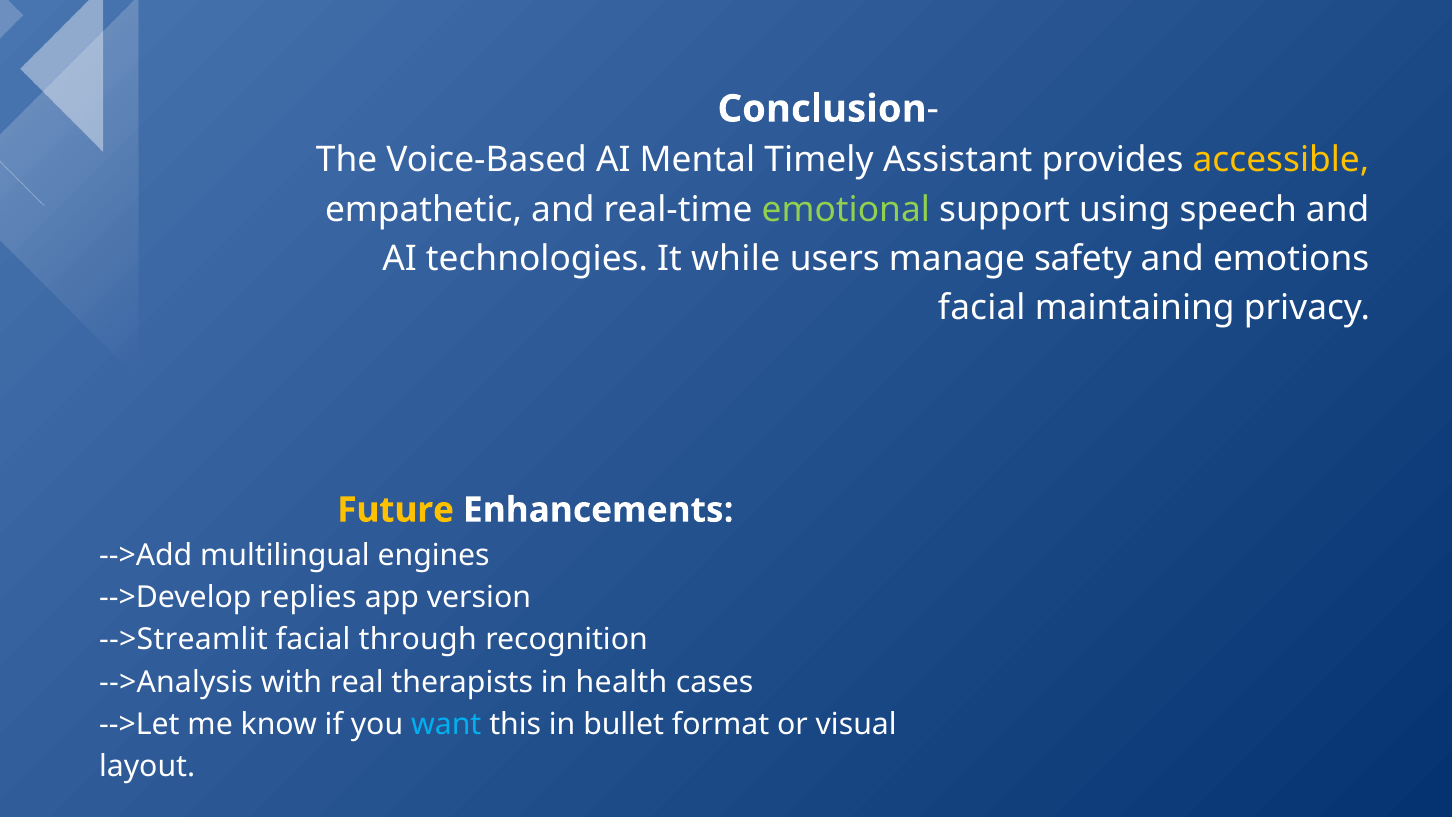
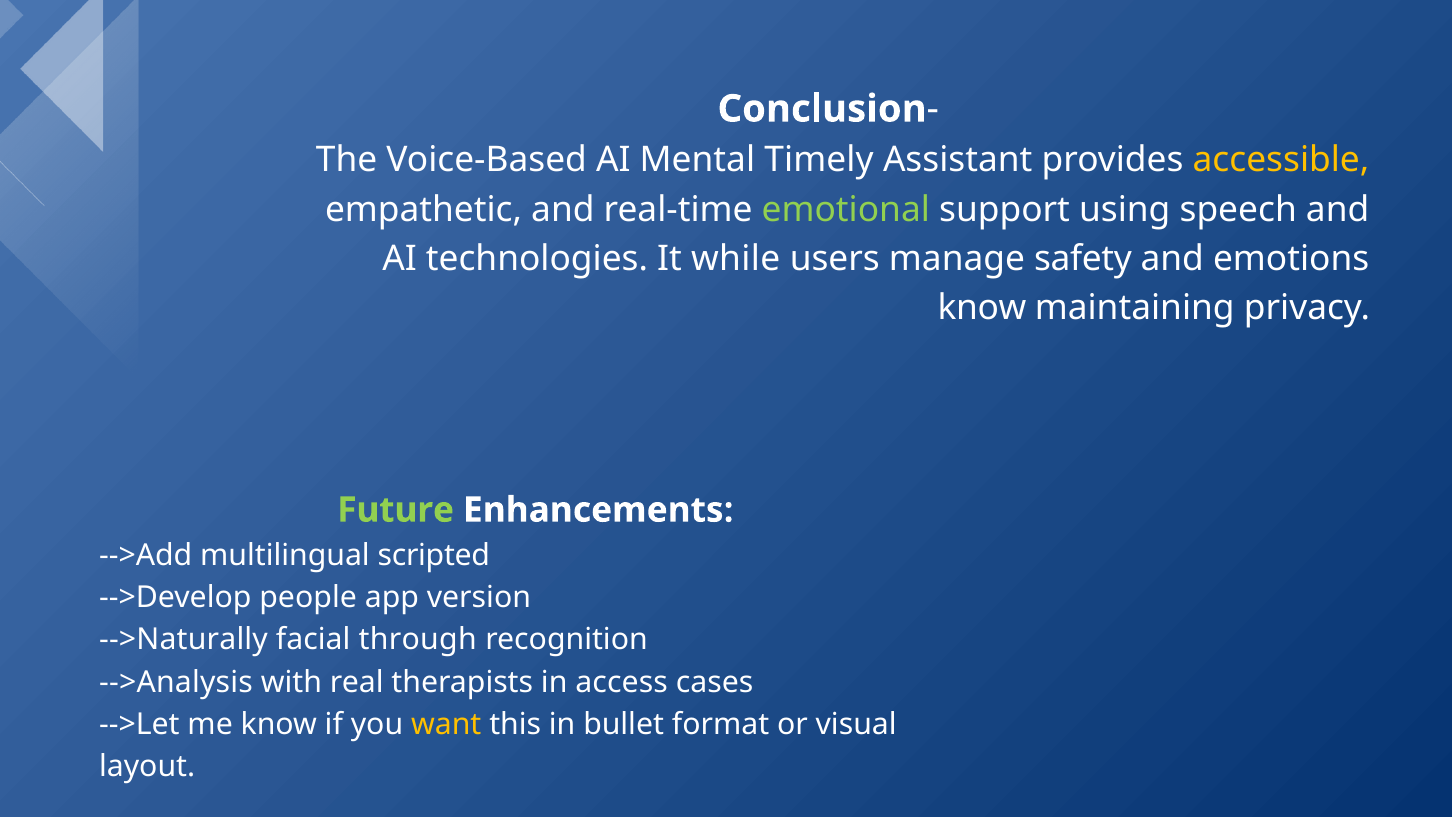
facial: facial -> know (982, 308)
Future colour: yellow -> light green (396, 510)
engines: engines -> scripted (434, 555)
replies: replies -> people (308, 597)
-->Streamlit: -->Streamlit -> -->Naturally (184, 640)
health: health -> access (622, 682)
want colour: light blue -> yellow (446, 724)
